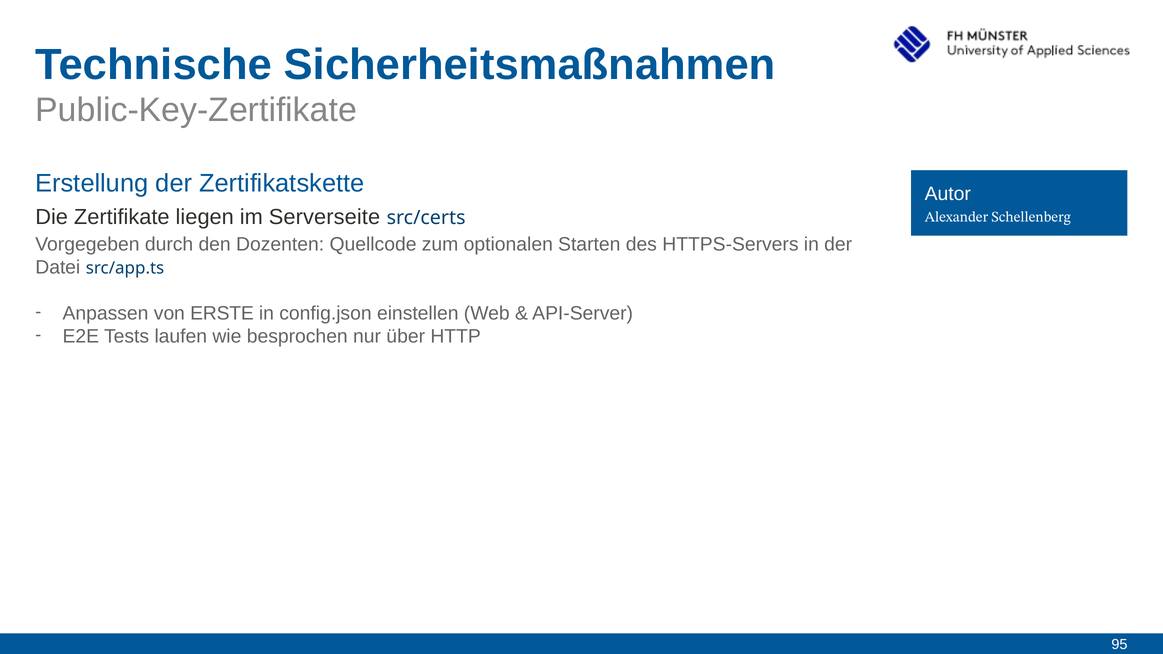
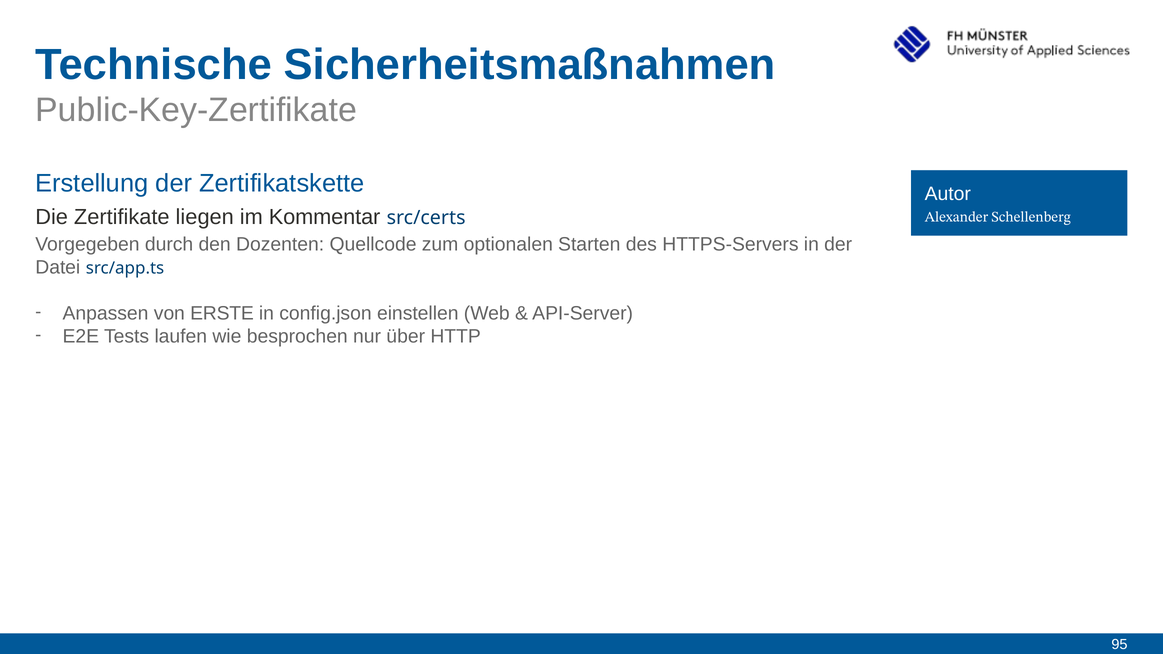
Serverseite: Serverseite -> Kommentar (325, 217)
